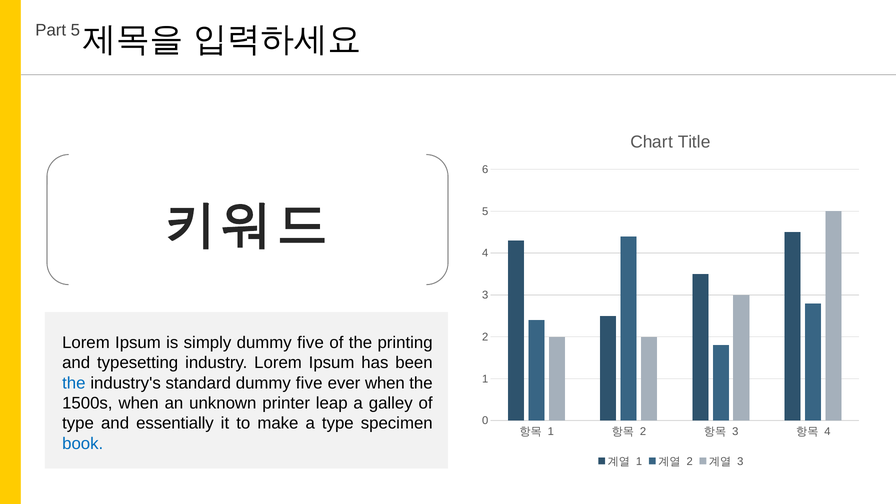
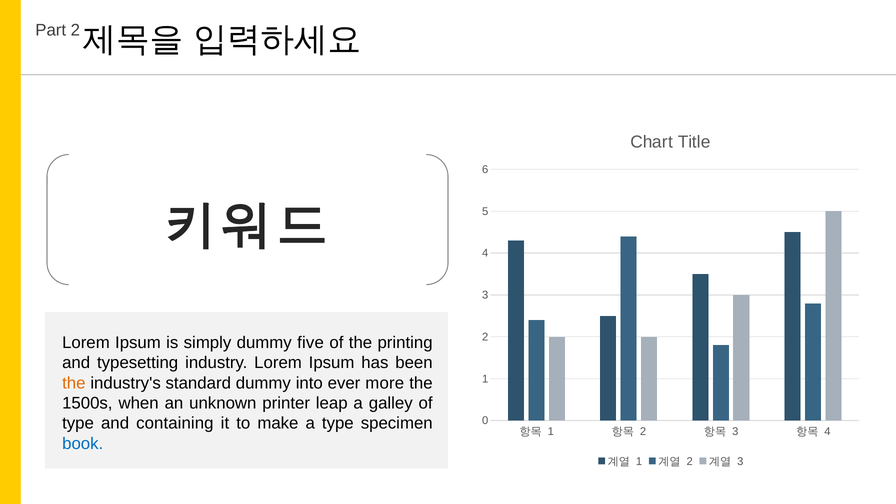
Part 5: 5 -> 2 (75, 30)
the colour: blue -> orange (74, 383)
standard dummy five: five -> into (309, 383)
ever when: when -> more (385, 383)
essentially: essentially -> containing (175, 423)
